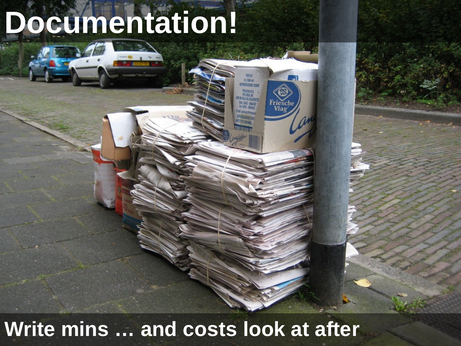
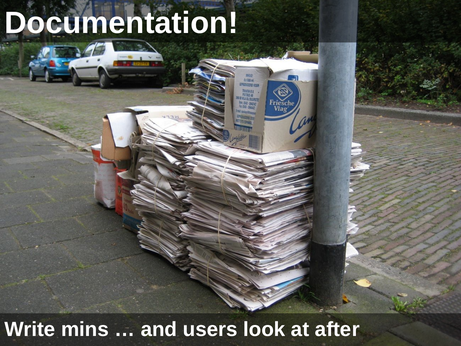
costs: costs -> users (210, 329)
